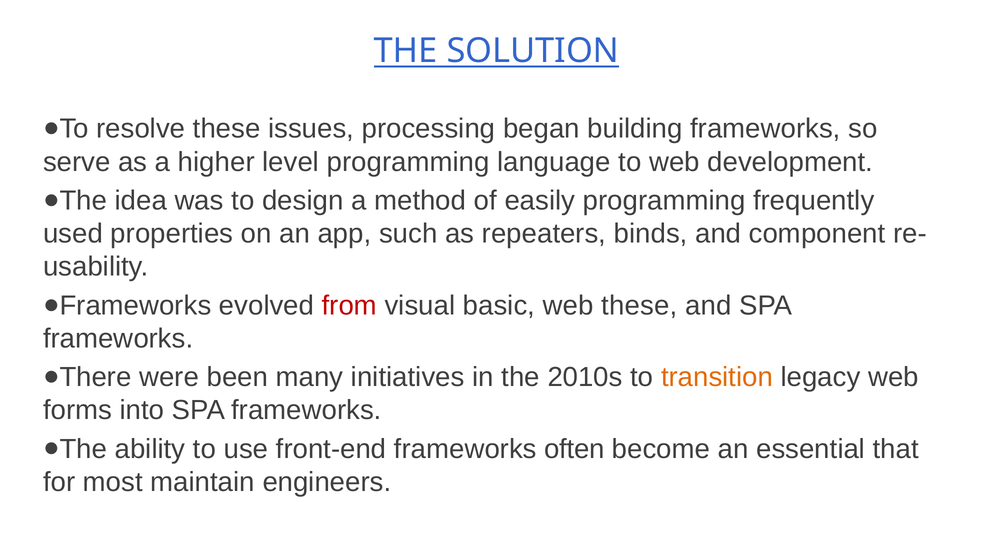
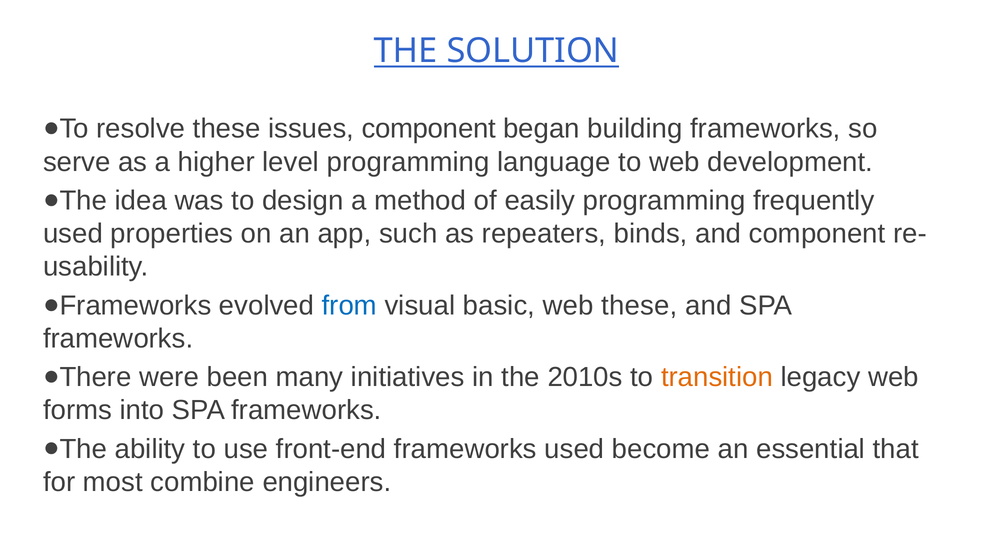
issues processing: processing -> component (429, 129)
from colour: red -> blue (349, 306)
frameworks often: often -> used (574, 449)
maintain: maintain -> combine (203, 483)
